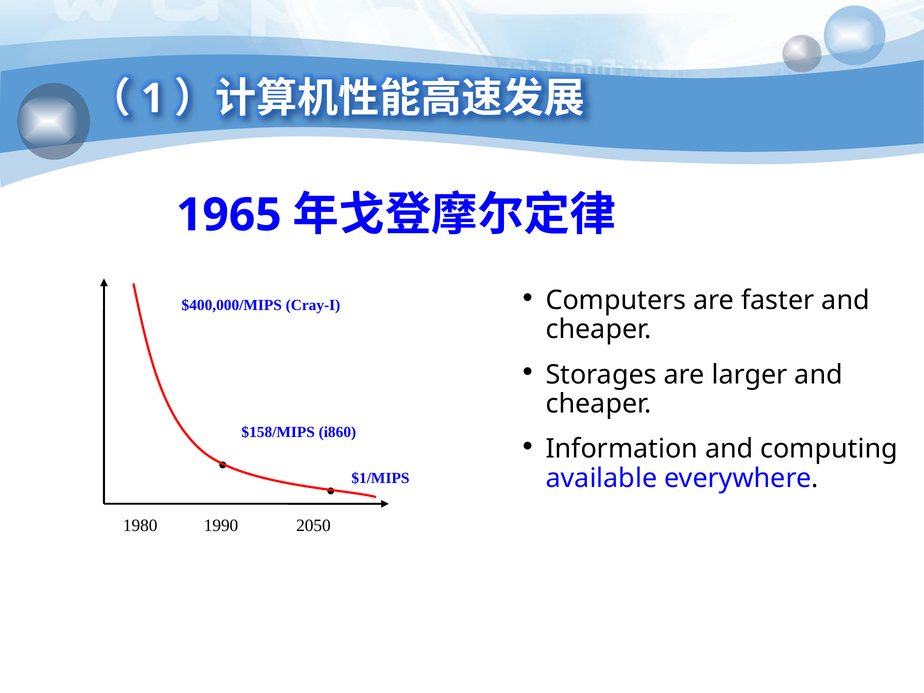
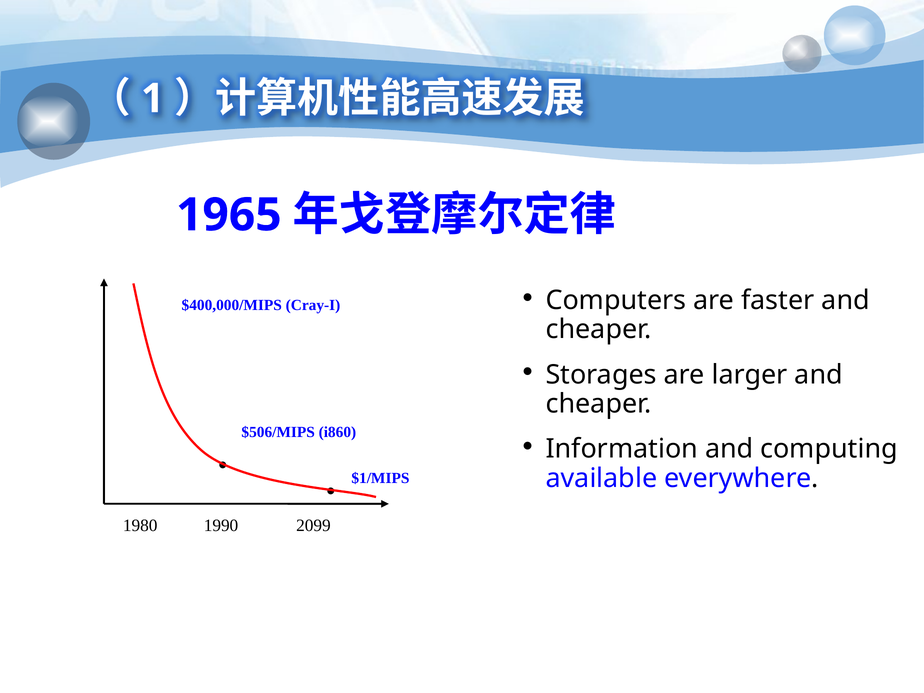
$158/MIPS: $158/MIPS -> $506/MIPS (278, 432)
2050: 2050 -> 2099 (313, 526)
